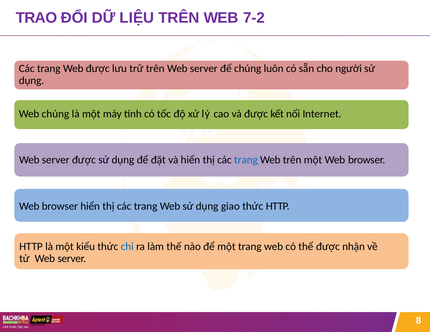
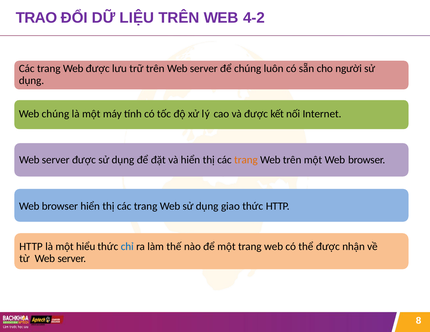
7-2: 7-2 -> 4-2 (254, 18)
trang colour: blue -> orange (246, 160)
kiểu: kiểu -> hiểu (86, 247)
